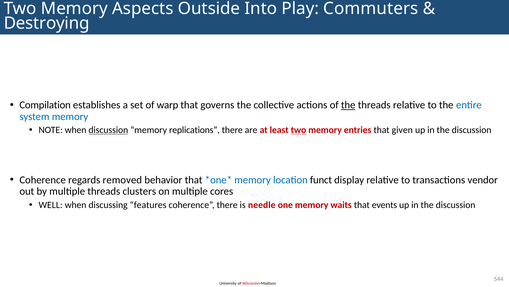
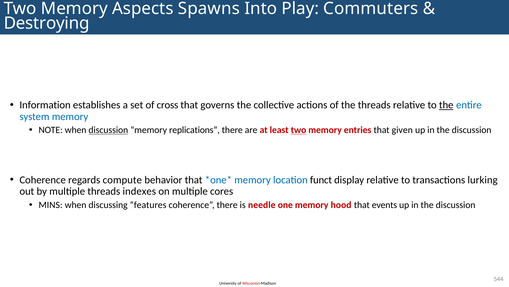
Outside: Outside -> Spawns (209, 9)
Compilation: Compilation -> Information (45, 105)
warp: warp -> cross (167, 105)
the underline: present -> none (348, 105)
the underline: none -> present (446, 105)
removed: removed -> compute (122, 179)
vendor: vendor -> lurking (483, 179)
clusters: clusters -> indexes (139, 191)
WELL: WELL -> MINS (51, 204)
waits: waits -> hood (341, 204)
